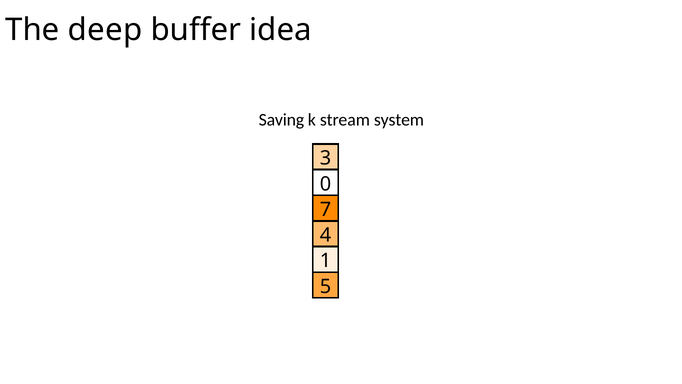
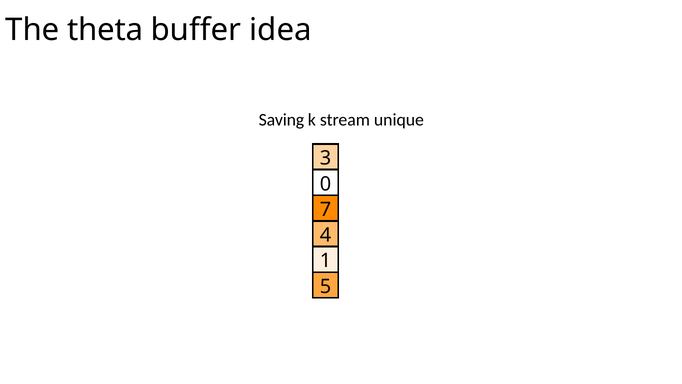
deep: deep -> theta (105, 30)
system: system -> unique (399, 120)
